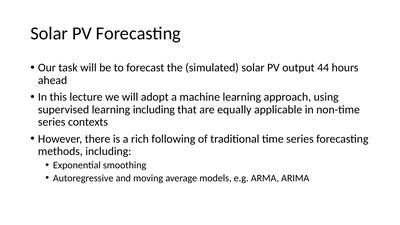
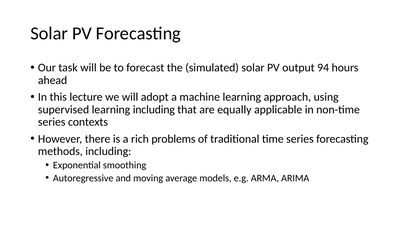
44: 44 -> 94 (323, 68)
following: following -> problems (173, 139)
